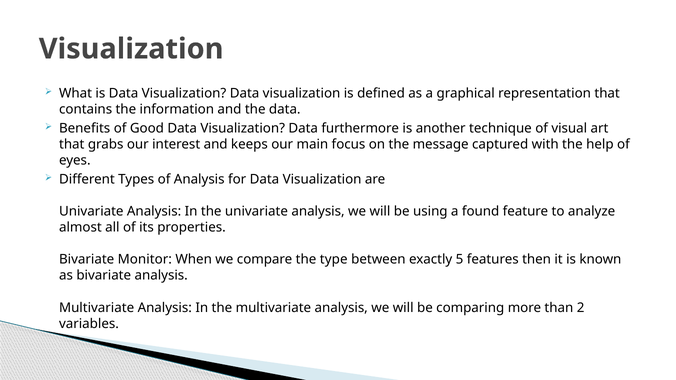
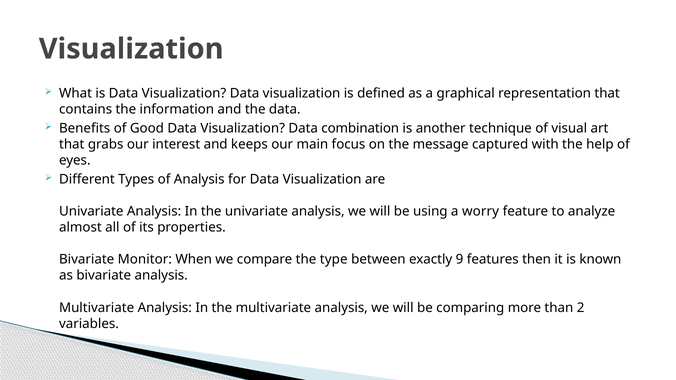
furthermore: furthermore -> combination (360, 129)
found: found -> worry (481, 212)
5: 5 -> 9 (460, 260)
